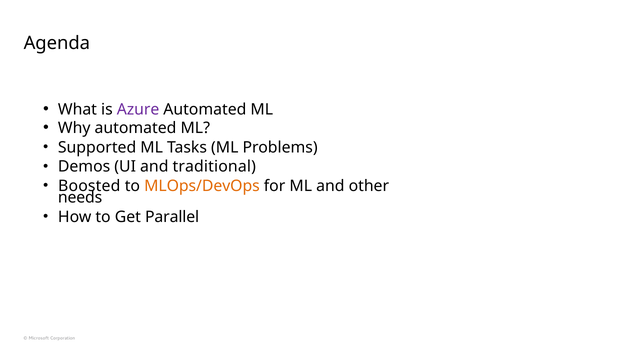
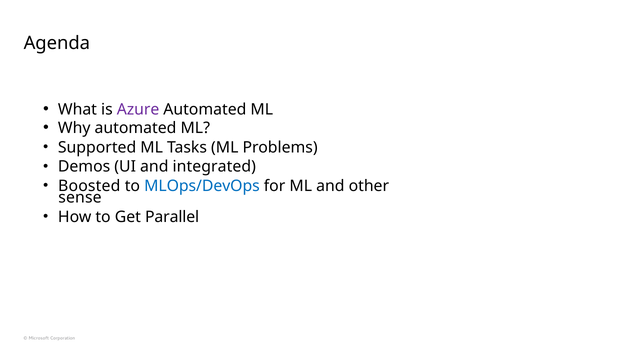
traditional: traditional -> integrated (214, 166)
MLOps/DevOps colour: orange -> blue (202, 186)
needs: needs -> sense (80, 197)
